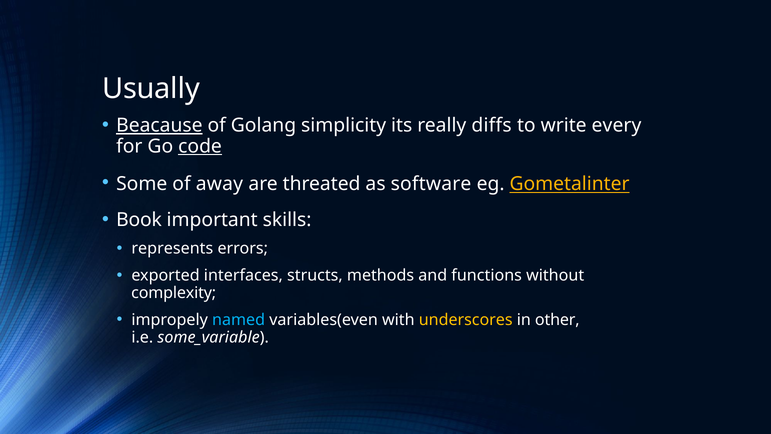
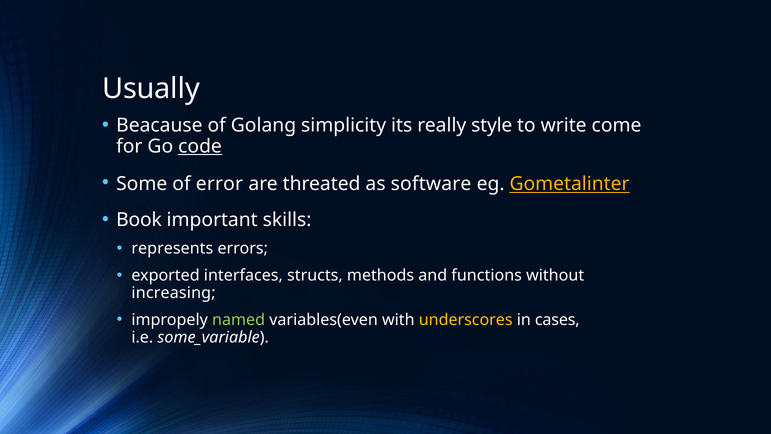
Beacause underline: present -> none (159, 125)
diffs: diffs -> style (492, 125)
every: every -> come (617, 125)
away: away -> error (219, 184)
complexity: complexity -> increasing (174, 293)
named colour: light blue -> light green (239, 320)
other: other -> cases (557, 320)
